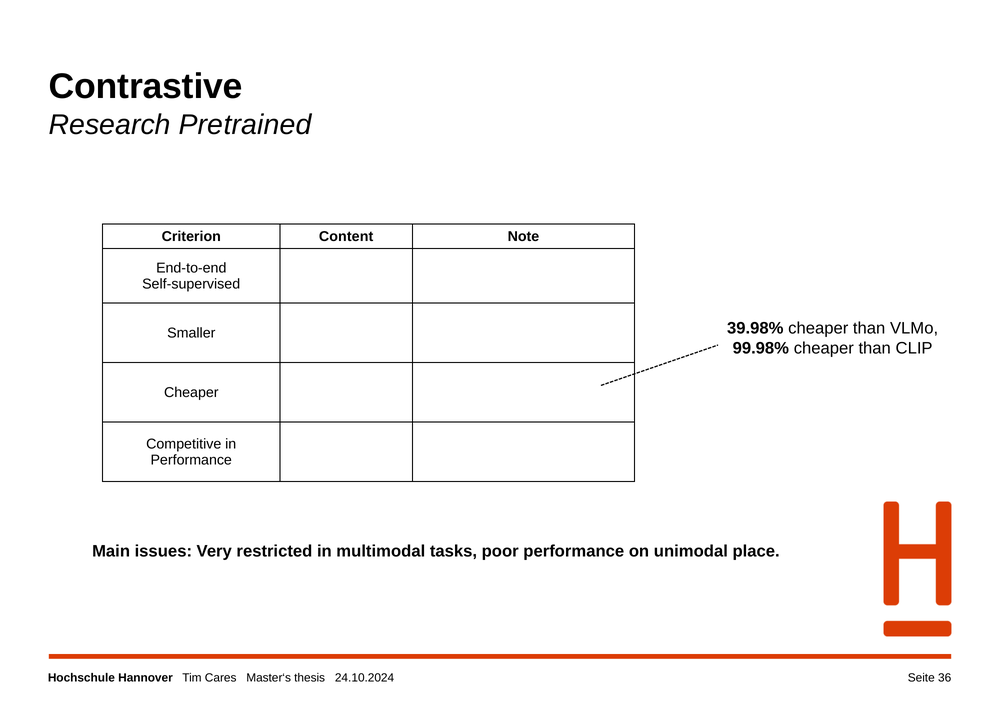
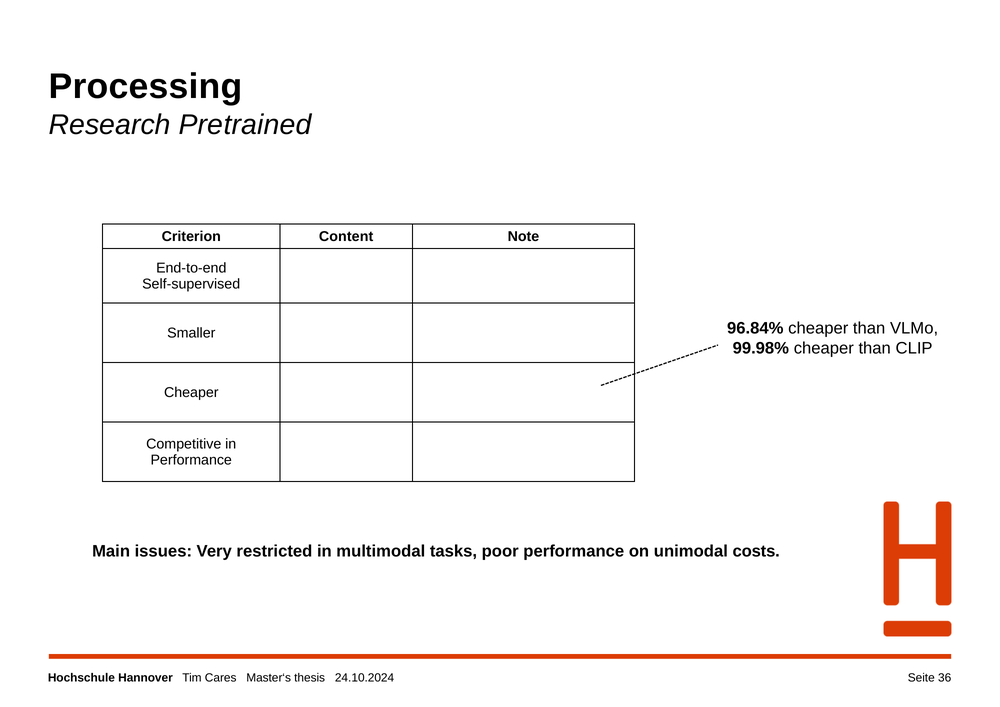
Contrastive: Contrastive -> Processing (146, 87)
39.98%: 39.98% -> 96.84% (755, 329)
unimodal place: place -> costs (756, 551)
